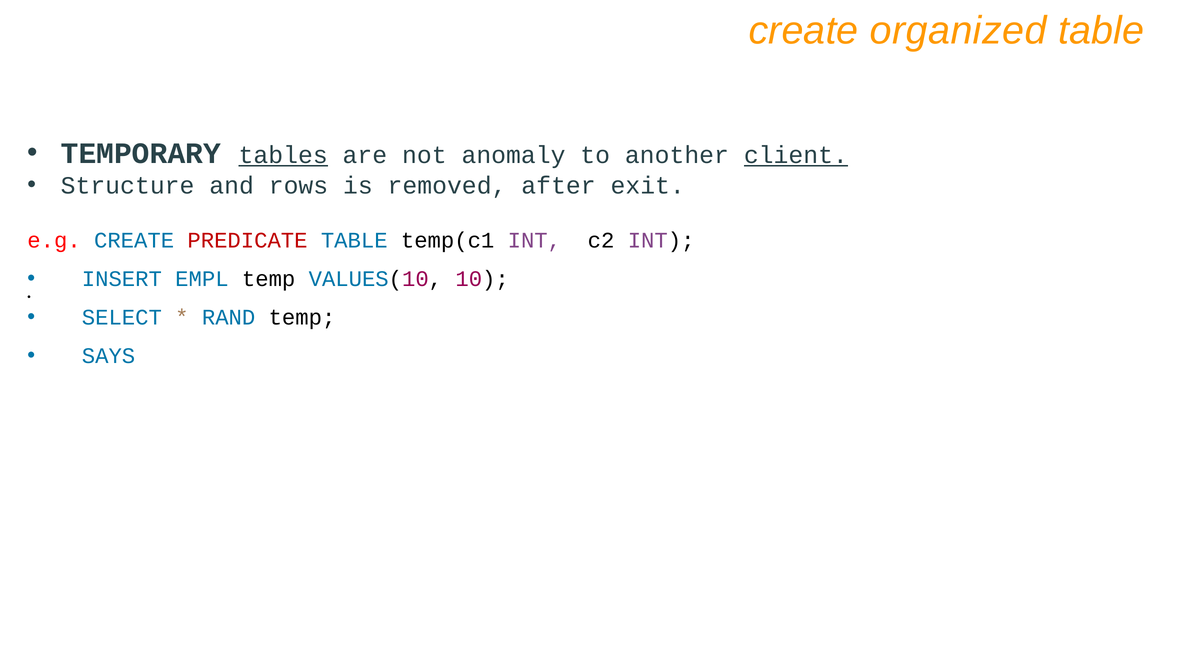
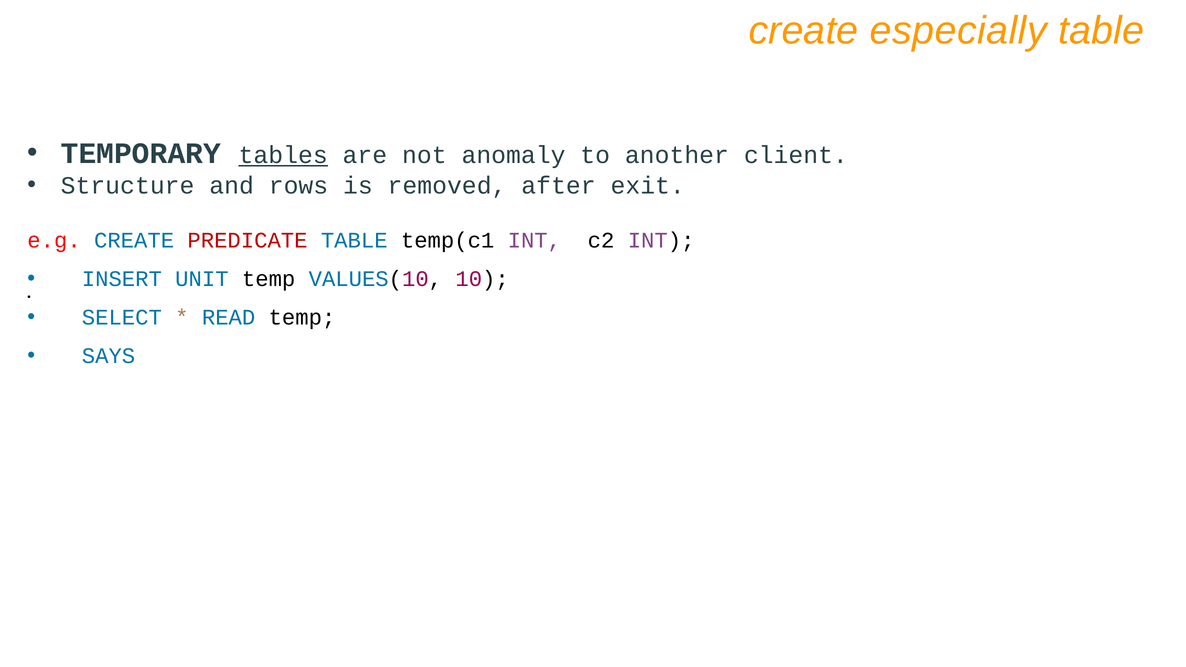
organized: organized -> especially (958, 31)
client underline: present -> none (796, 155)
EMPL: EMPL -> UNIT (202, 279)
RAND: RAND -> READ (229, 317)
